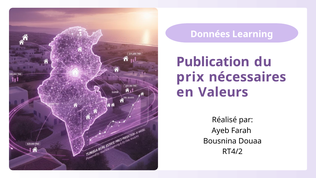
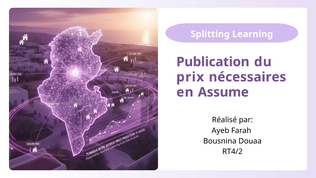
Données: Données -> Splitting (210, 34)
Valeurs: Valeurs -> Assume (223, 92)
